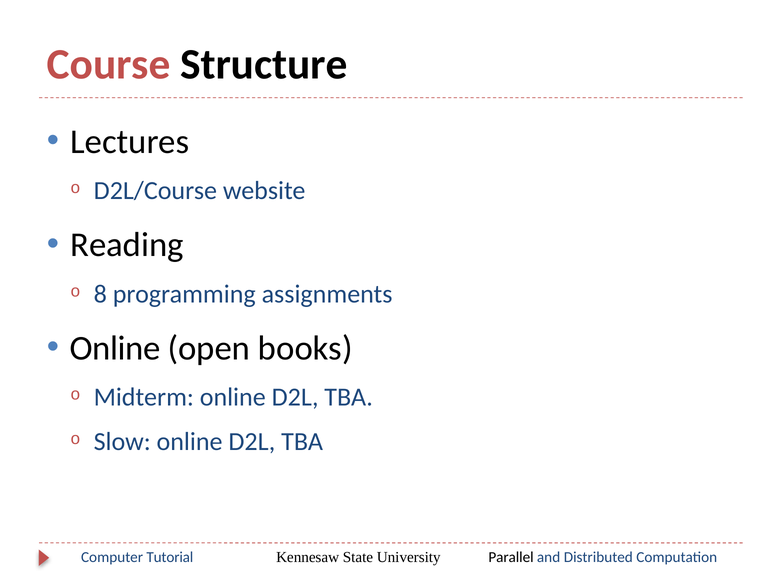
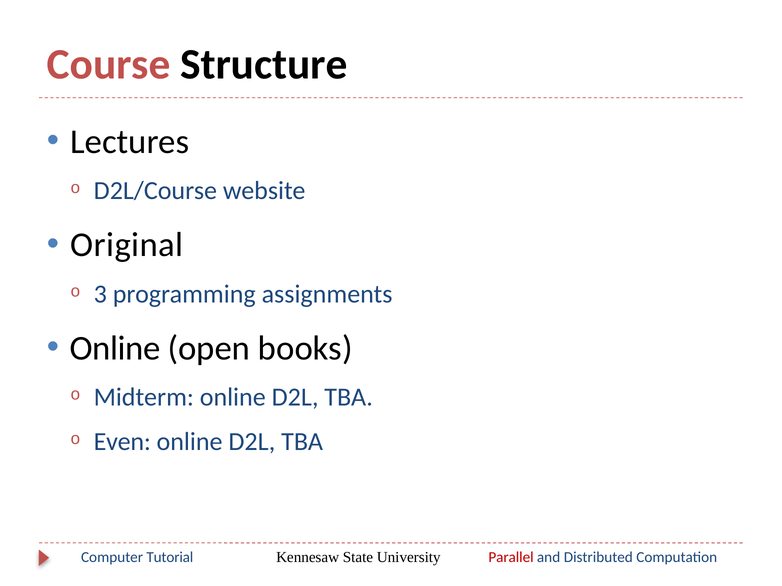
Reading: Reading -> Original (127, 245)
8: 8 -> 3 (100, 294)
Slow: Slow -> Even (122, 442)
Parallel colour: black -> red (511, 558)
